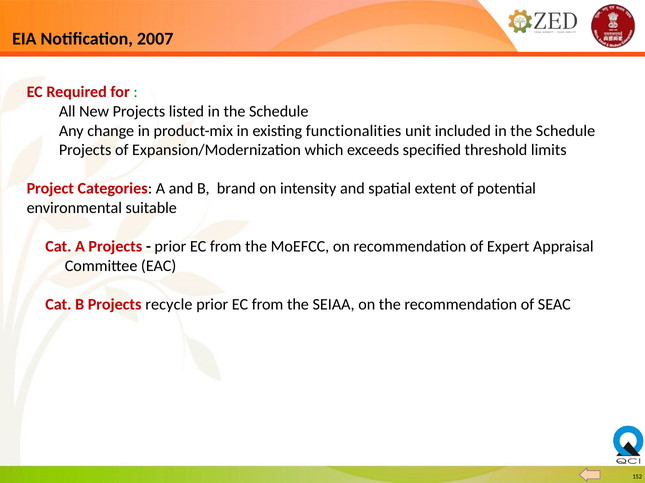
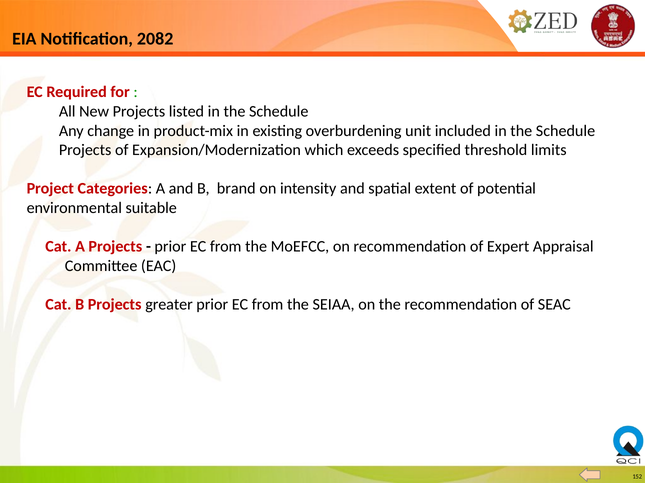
2007: 2007 -> 2082 (155, 39)
functionalities: functionalities -> overburdening (354, 131)
recycle: recycle -> greater (169, 305)
